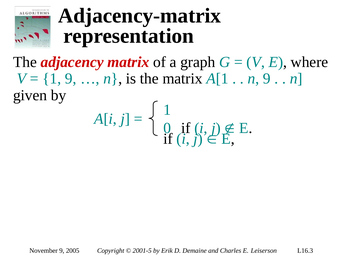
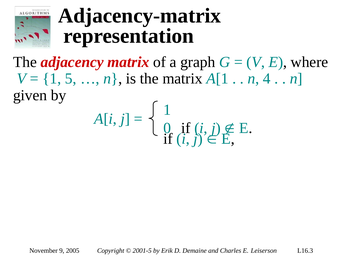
1 9: 9 -> 5 (71, 79)
n 9: 9 -> 4 (267, 79)
